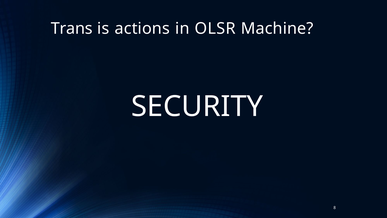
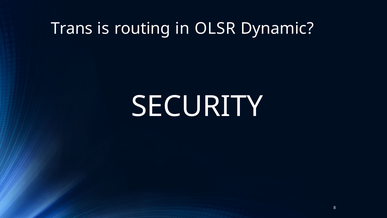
actions: actions -> routing (142, 28)
Machine: Machine -> Dynamic (277, 28)
